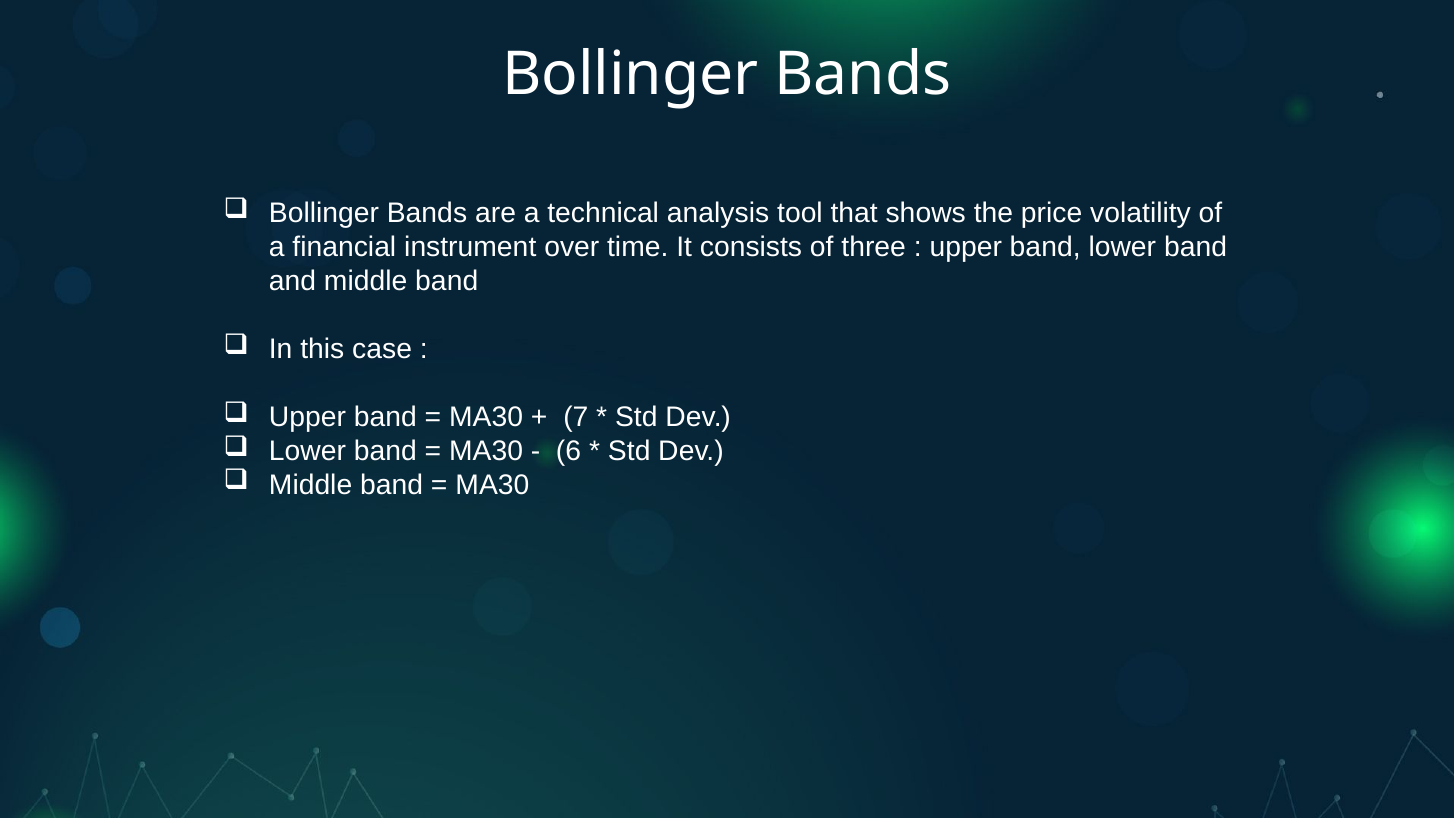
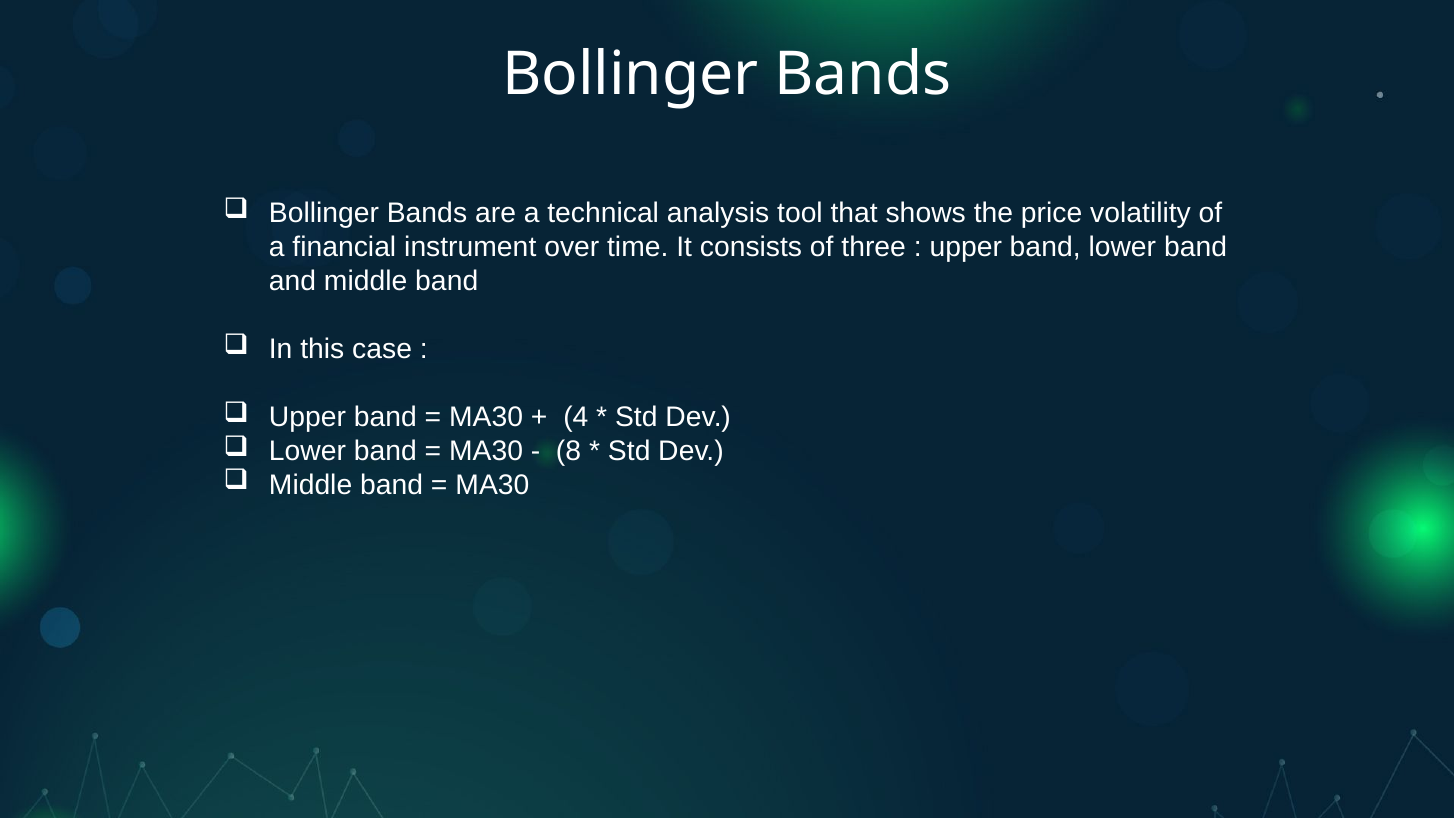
7: 7 -> 4 (576, 417)
6: 6 -> 8 (569, 451)
